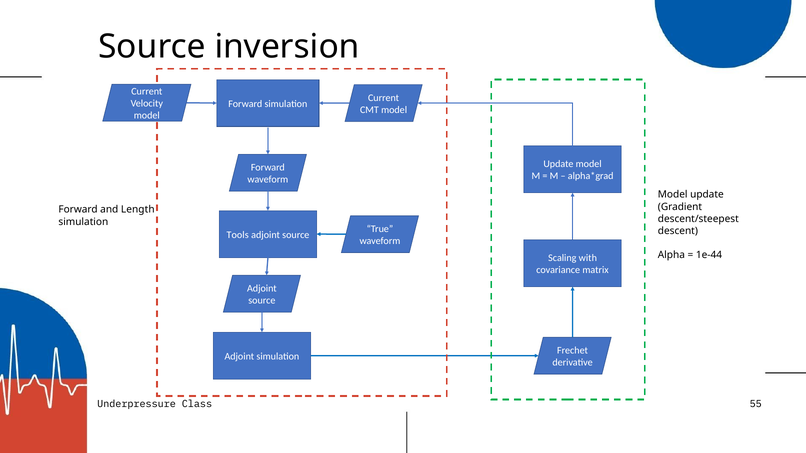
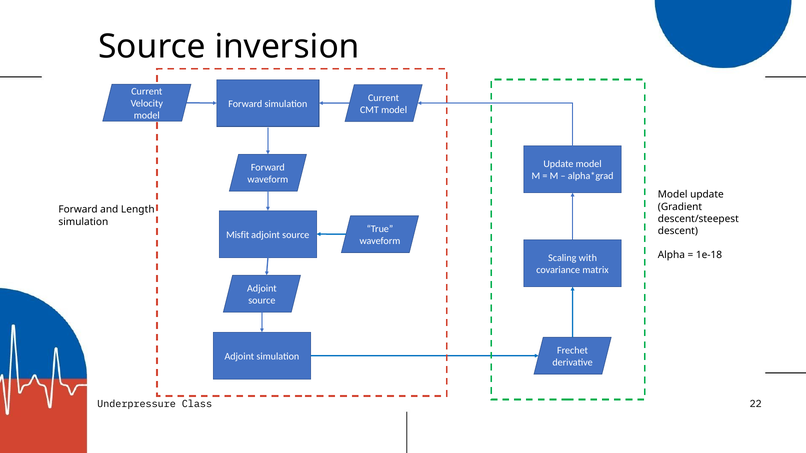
Tools: Tools -> Misfit (238, 235)
1e-44: 1e-44 -> 1e-18 (709, 255)
55: 55 -> 22 (756, 404)
